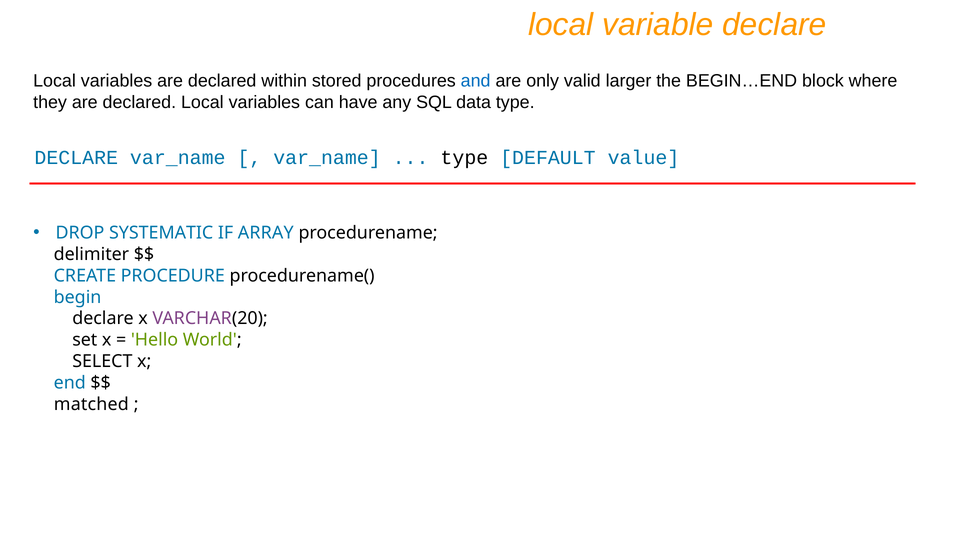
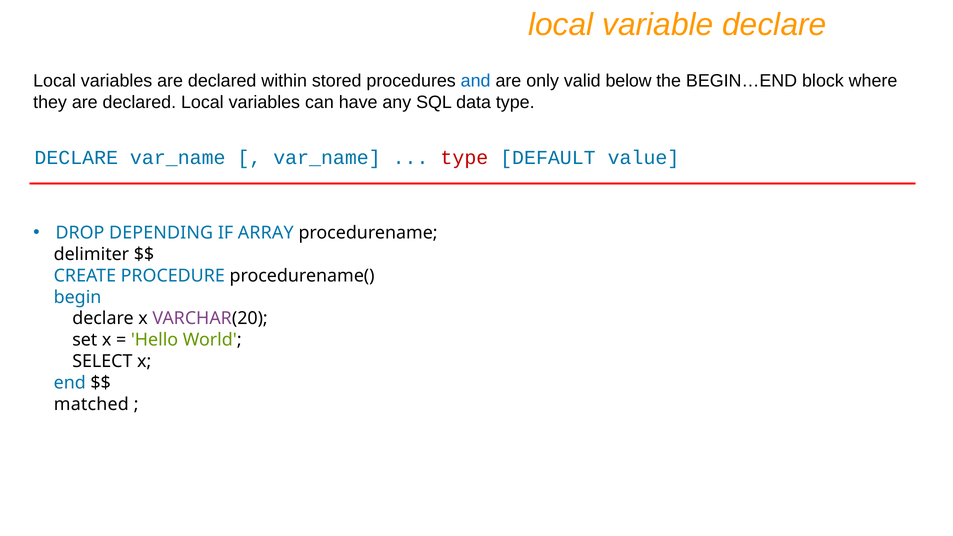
larger: larger -> below (629, 81)
type colour: black -> red (464, 157)
SYSTEMATIC: SYSTEMATIC -> DEPENDING (161, 233)
